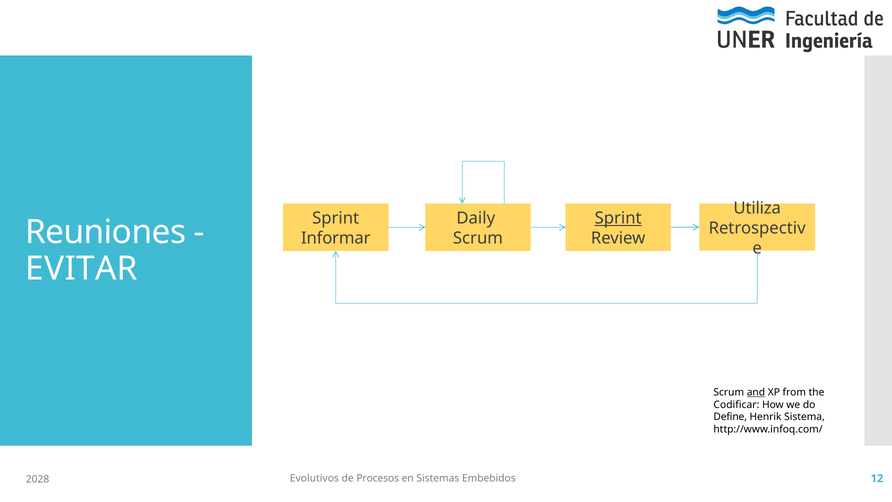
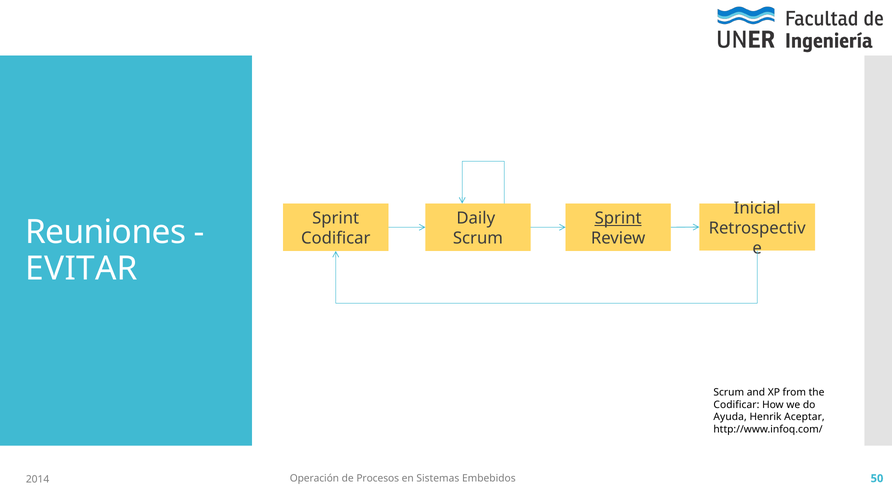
Utiliza: Utiliza -> Inicial (757, 208)
Informar: Informar -> Codificar (336, 238)
and underline: present -> none (756, 392)
Define: Define -> Ayuda (730, 417)
Sistema: Sistema -> Aceptar (804, 417)
Evolutivos: Evolutivos -> Operación (314, 478)
12: 12 -> 50 (877, 478)
2028: 2028 -> 2014 (38, 479)
